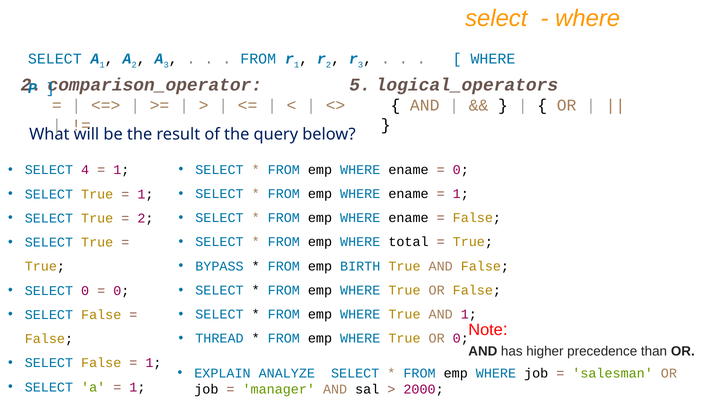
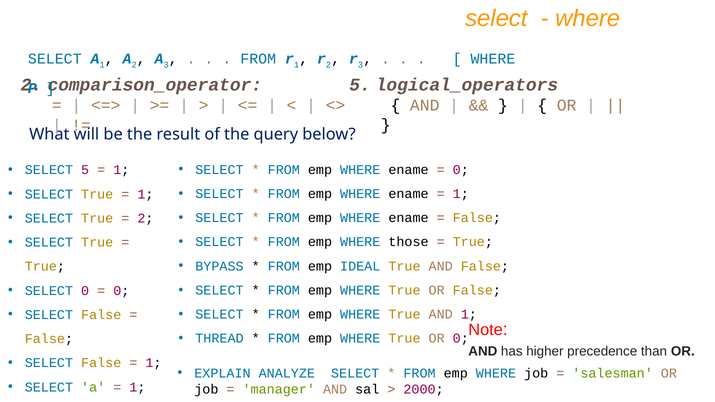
SELECT 4: 4 -> 5 (85, 170)
total: total -> those (408, 242)
BIRTH: BIRTH -> IDEAL (360, 266)
